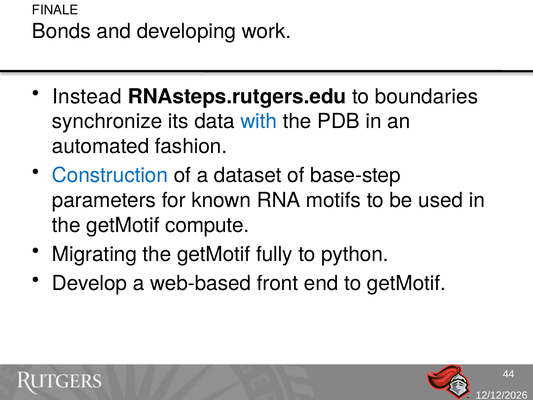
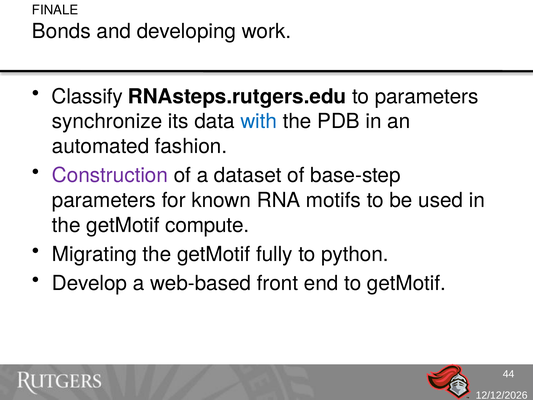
Instead: Instead -> Classify (87, 97)
to boundaries: boundaries -> parameters (427, 97)
Construction colour: blue -> purple (110, 175)
